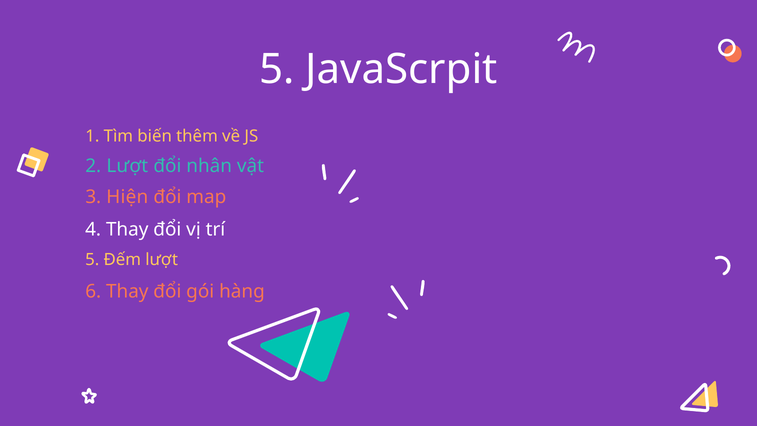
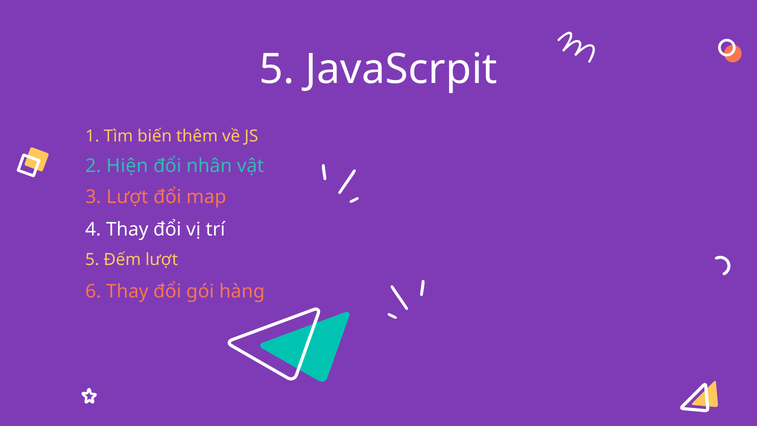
2 Lượt: Lượt -> Hiện (127, 166)
3 Hiện: Hiện -> Lượt (127, 197)
